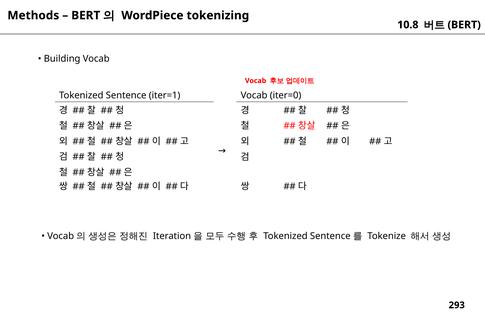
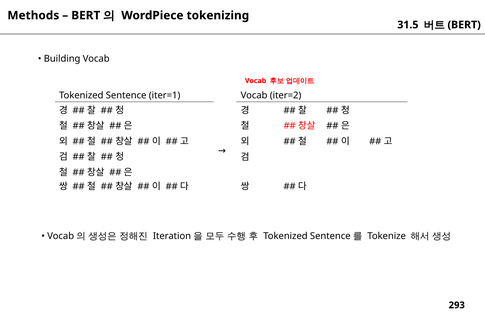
10.8: 10.8 -> 31.5 (408, 25)
iter=0: iter=0 -> iter=2 (286, 96)
